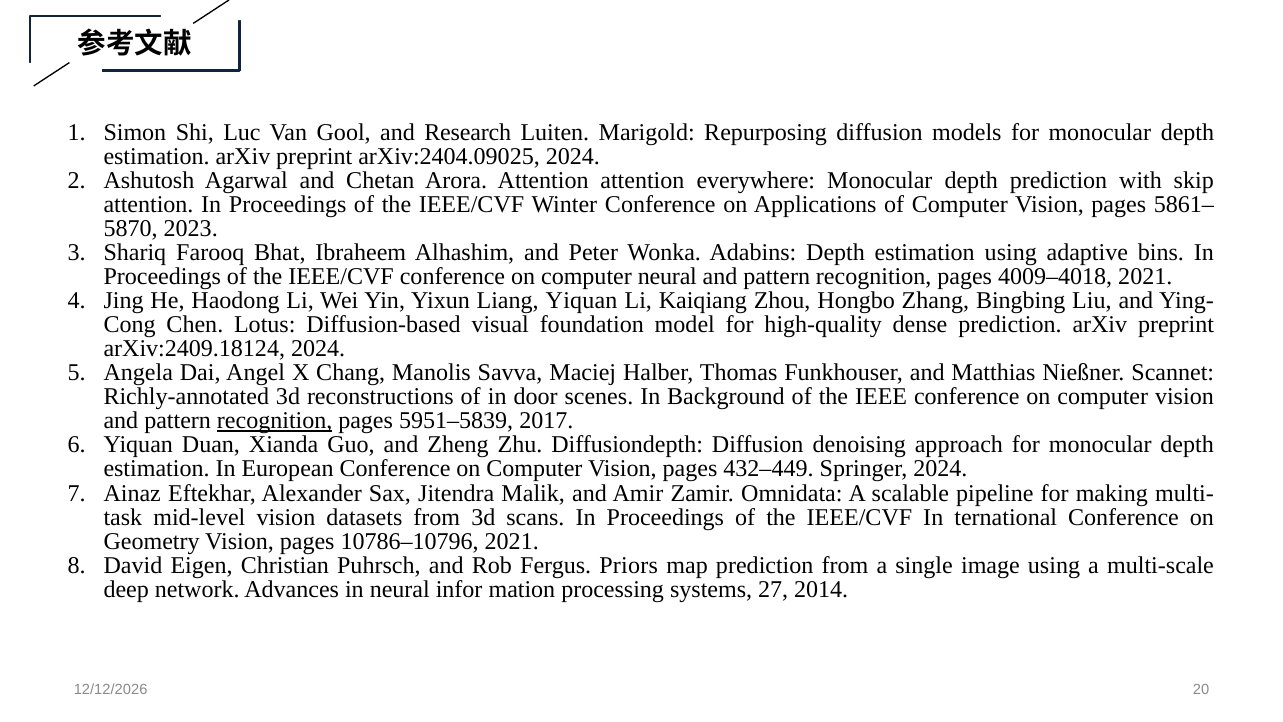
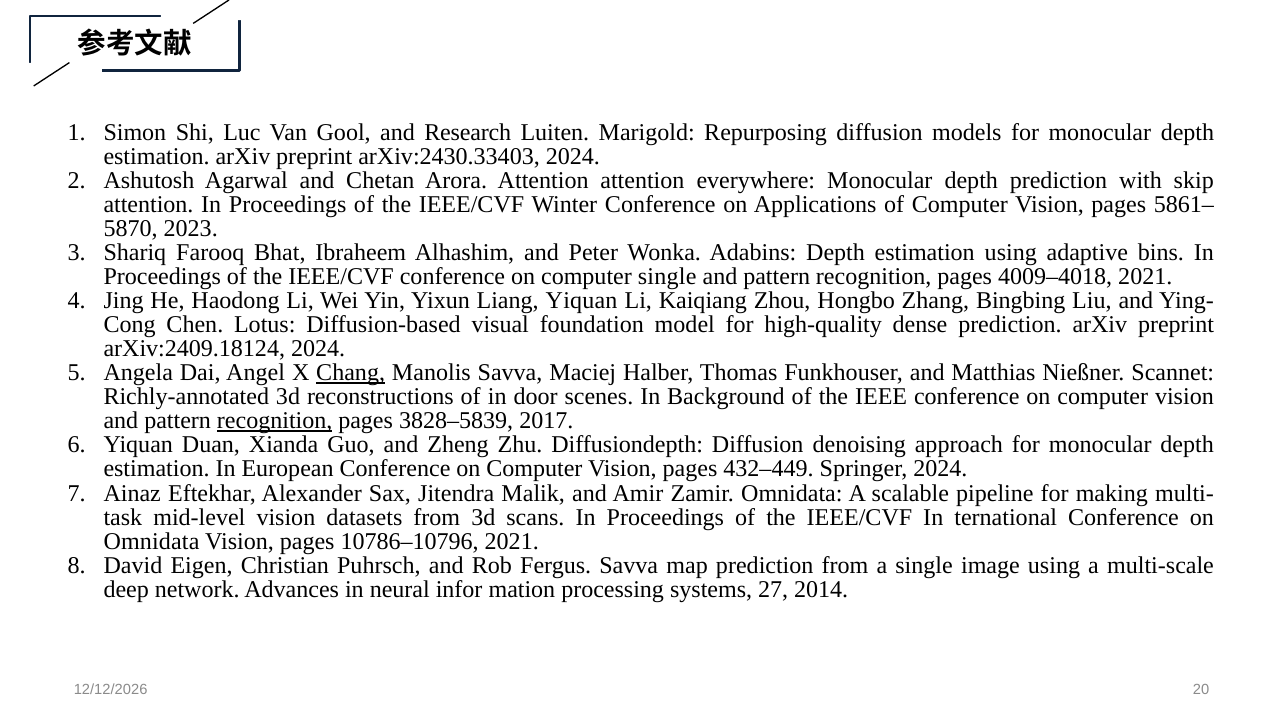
arXiv:2404.09025: arXiv:2404.09025 -> arXiv:2430.33403 (449, 156)
computer neural: neural -> single (667, 276)
Chang underline: none -> present (351, 373)
5951–5839: 5951–5839 -> 3828–5839 (456, 421)
Geometry: Geometry -> Omnidata (152, 541)
Fergus Priors: Priors -> Savva (629, 565)
